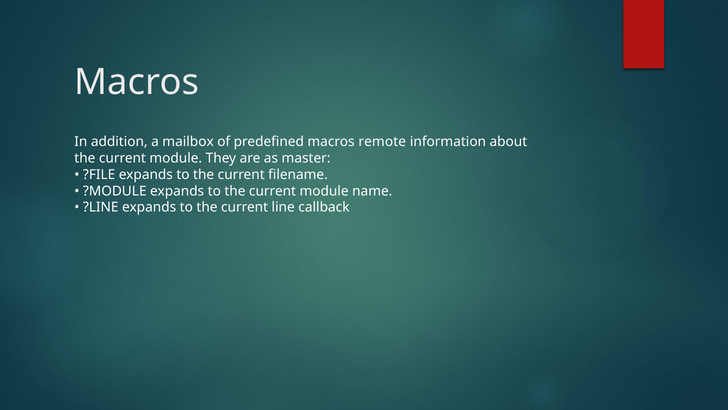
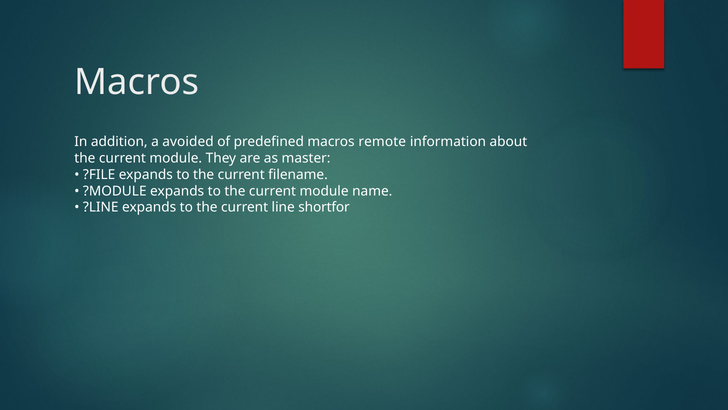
mailbox: mailbox -> avoided (188, 142)
callback: callback -> shortfor (324, 207)
